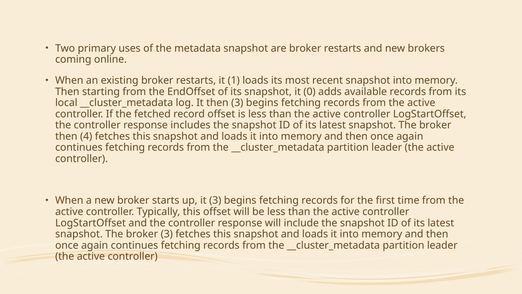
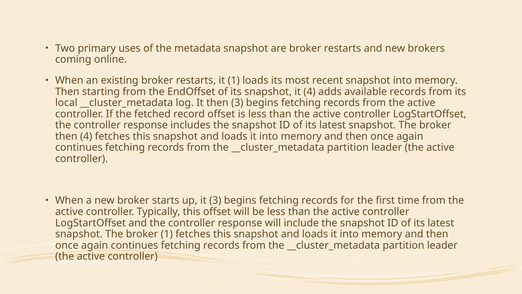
it 0: 0 -> 4 (310, 91)
broker 3: 3 -> 1 (167, 234)
